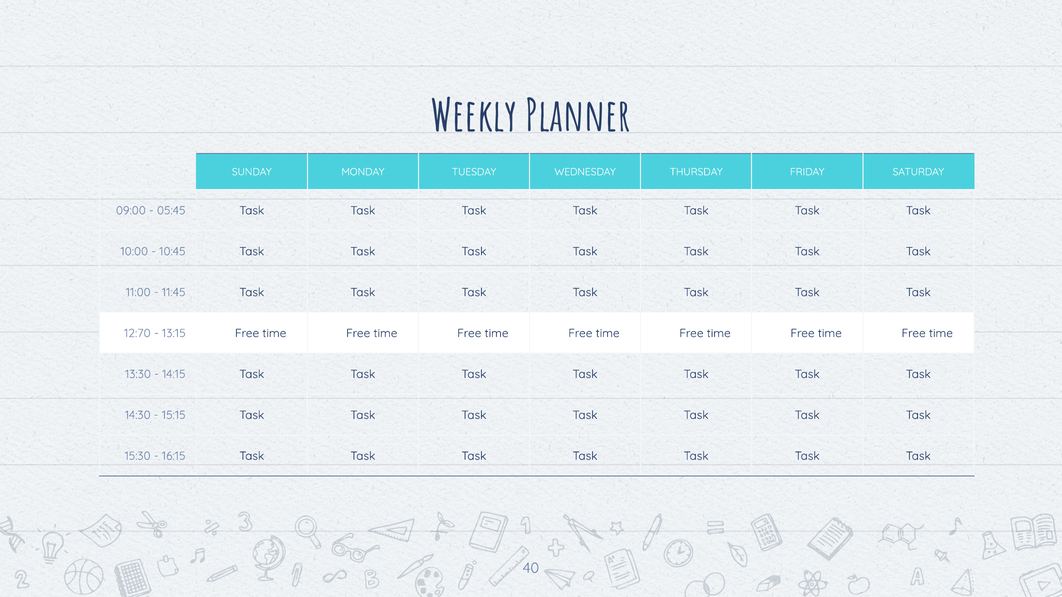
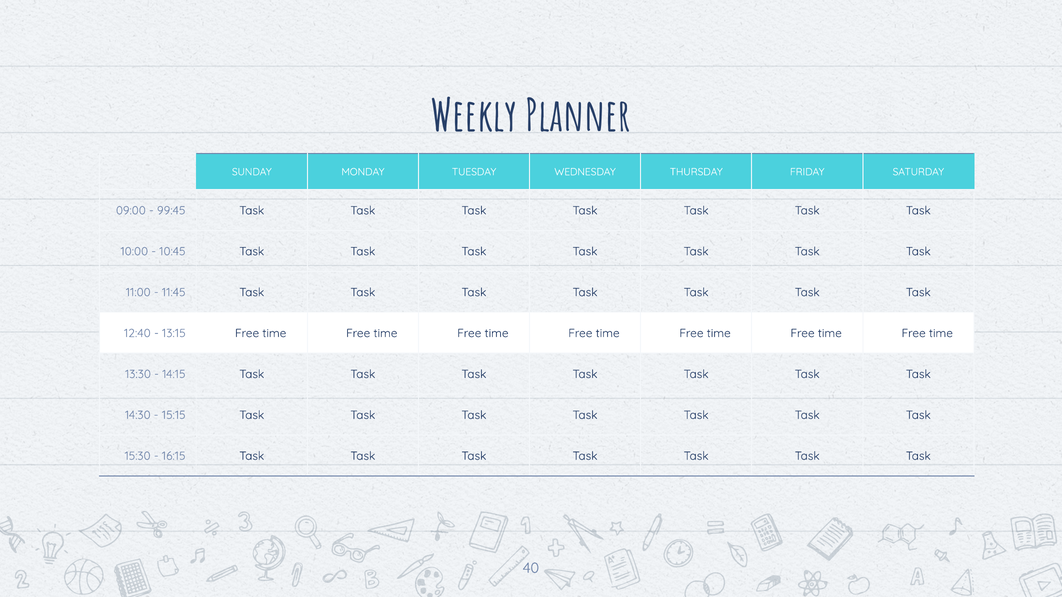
05:45: 05:45 -> 99:45 (171, 211)
12:70: 12:70 -> 12:40 (137, 333)
